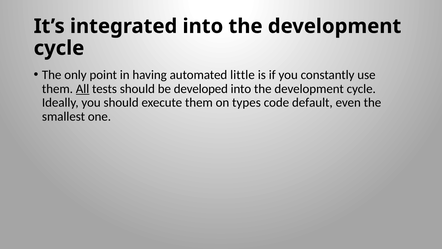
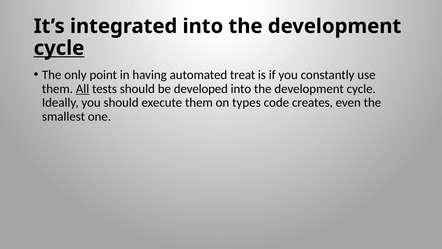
cycle underline: none -> present (59, 48)
little: little -> treat (243, 75)
default: default -> creates (312, 103)
